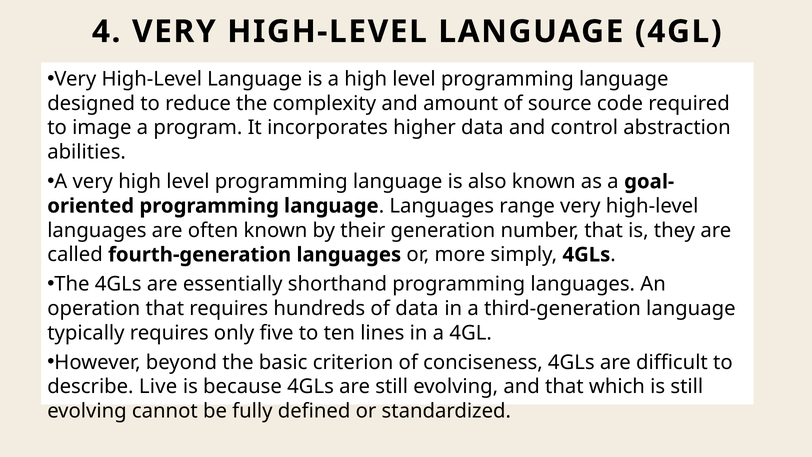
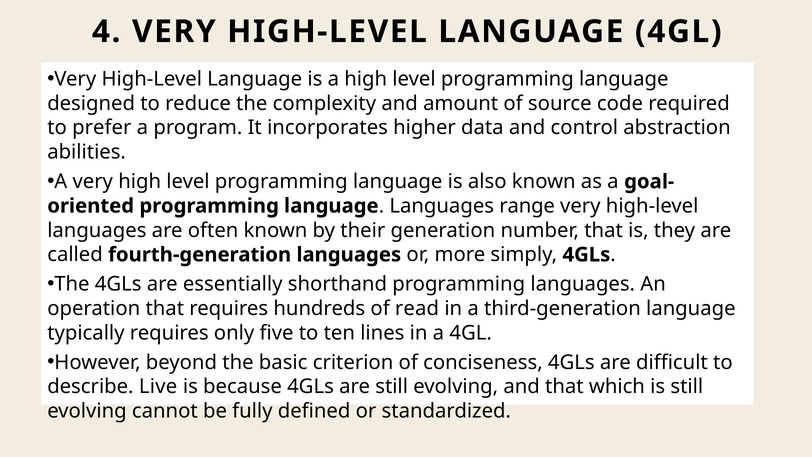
image: image -> prefer (102, 128)
of data: data -> read (417, 308)
